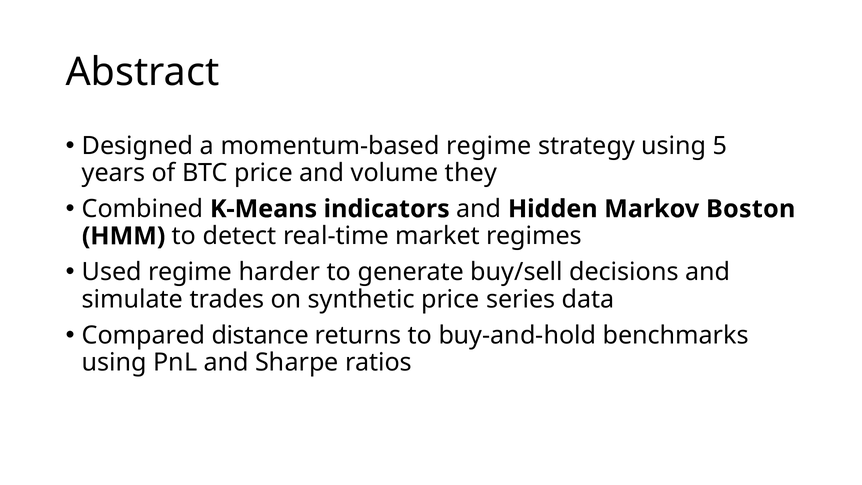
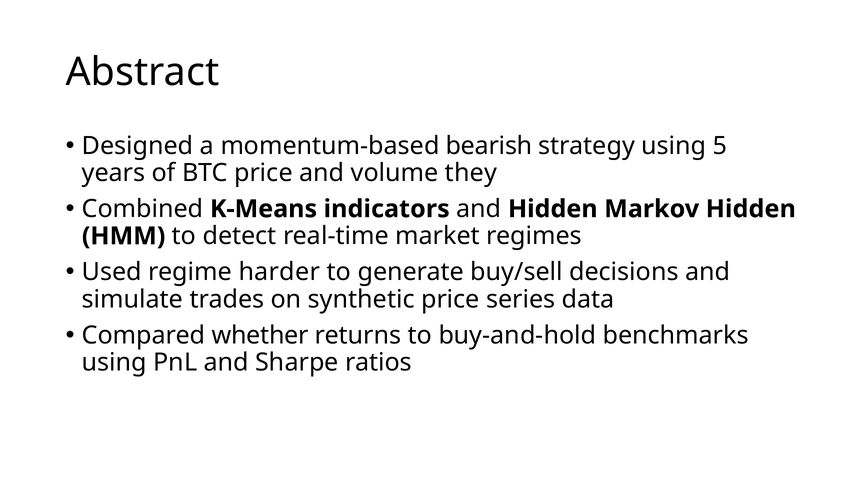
momentum-based regime: regime -> bearish (489, 146)
Markov Boston: Boston -> Hidden (751, 209)
distance: distance -> whether (260, 335)
